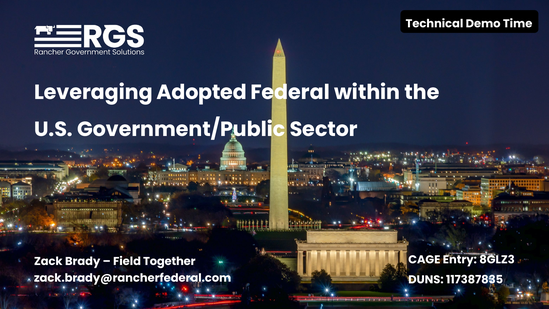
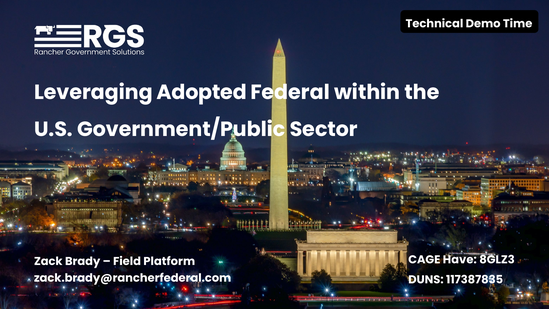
Entry: Entry -> Have (460, 260)
Together: Together -> Platform (169, 261)
